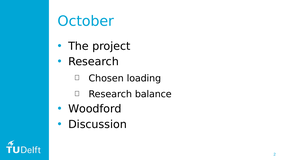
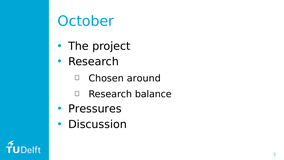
loading: loading -> around (144, 78)
Woodford: Woodford -> Pressures (95, 109)
